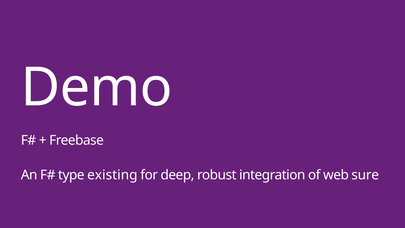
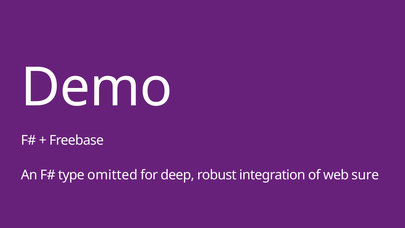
existing: existing -> omitted (112, 175)
